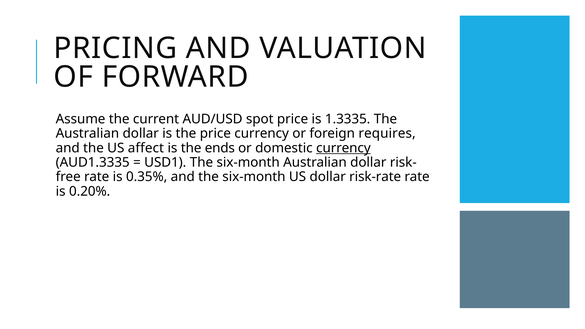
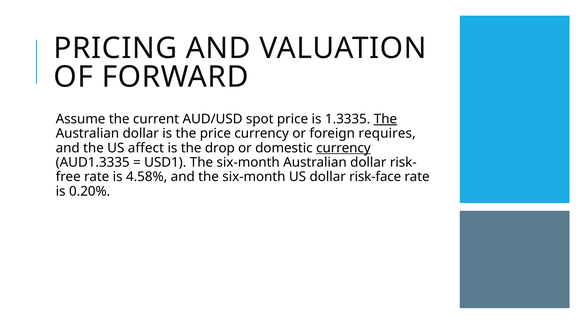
The underline: none -> present (385, 119)
ends: ends -> drop (220, 148)
0.35%: 0.35% -> 4.58% (147, 177)
risk-rate: risk-rate -> risk-face (375, 177)
